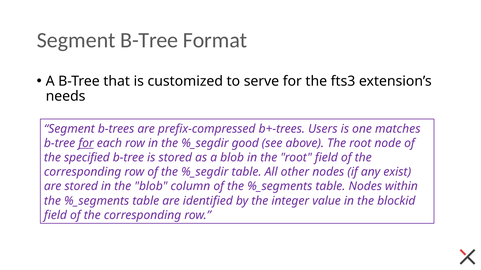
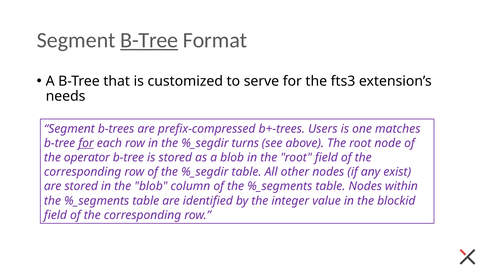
B-Tree underline: none -> present (149, 40)
good: good -> turns (245, 143)
specified: specified -> operator (87, 158)
